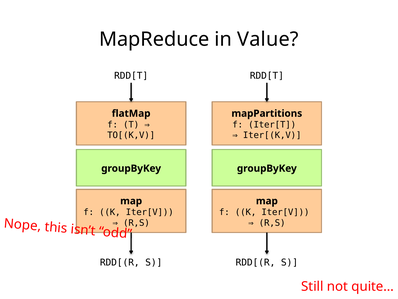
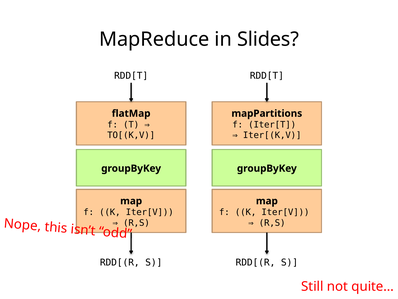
Value: Value -> Slides (268, 39)
